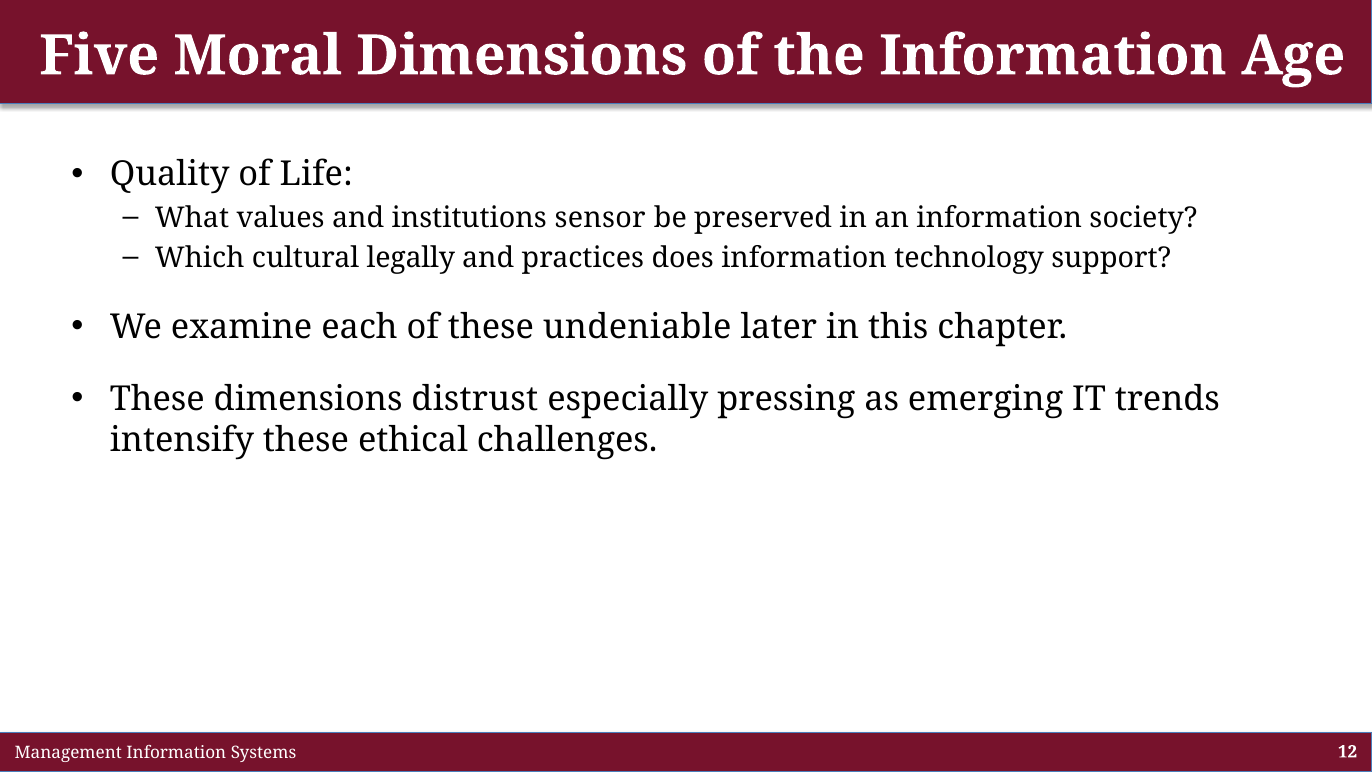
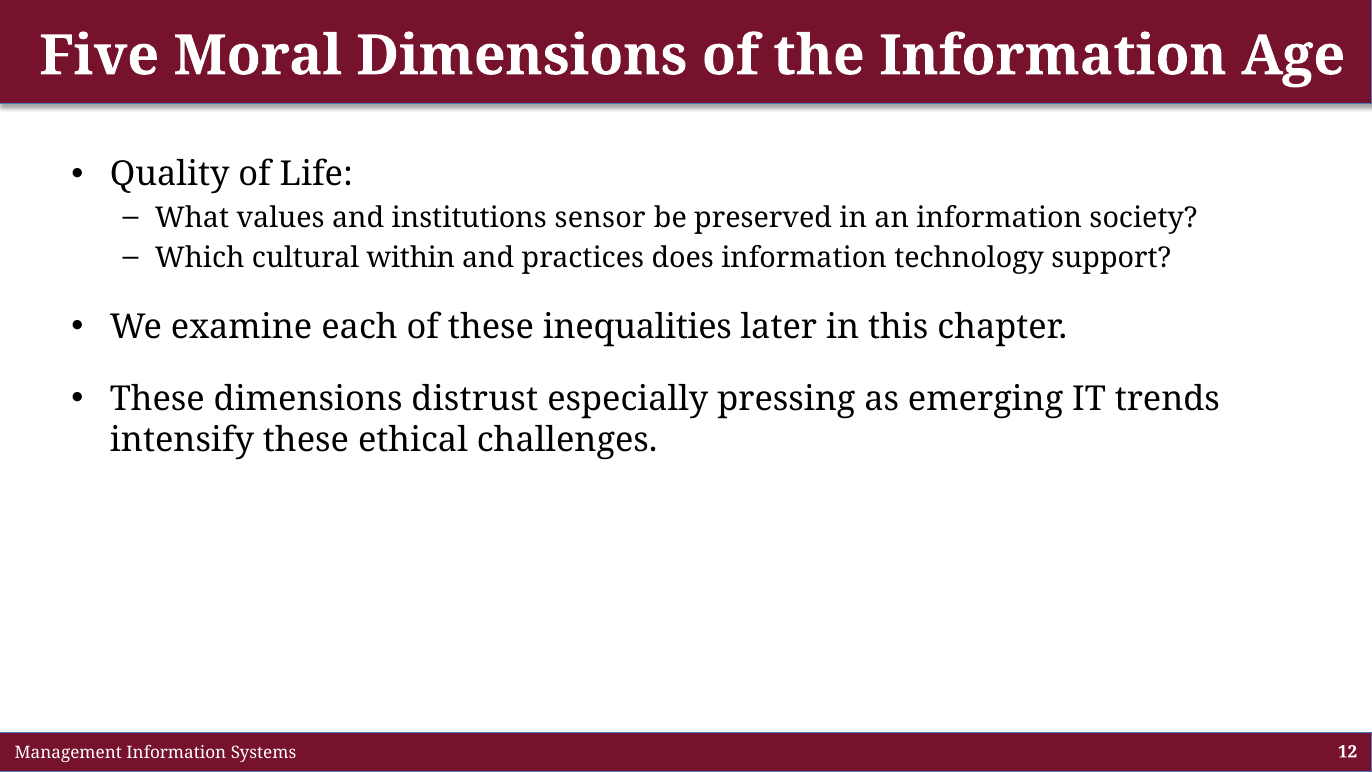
legally: legally -> within (411, 258)
undeniable: undeniable -> inequalities (637, 327)
